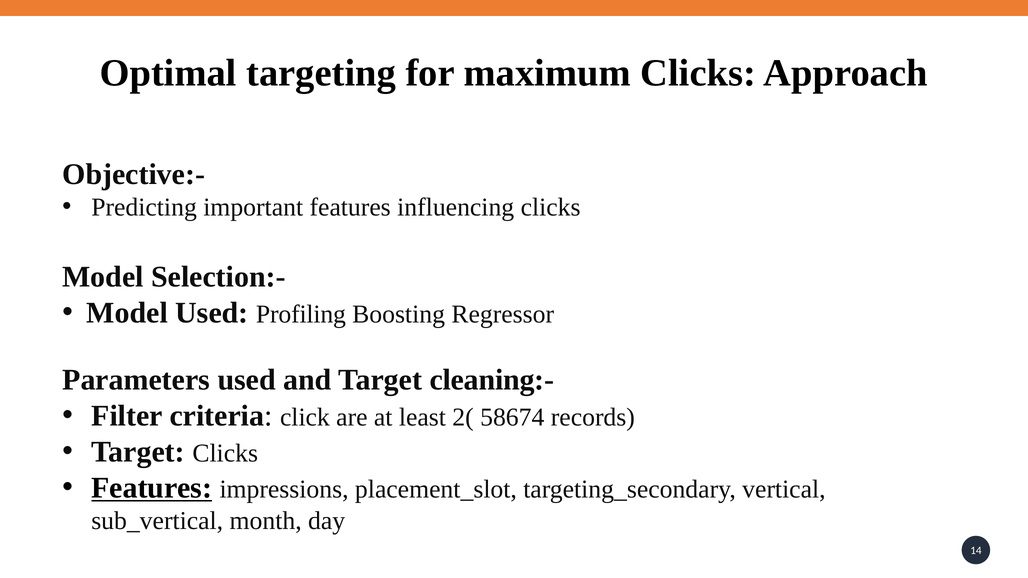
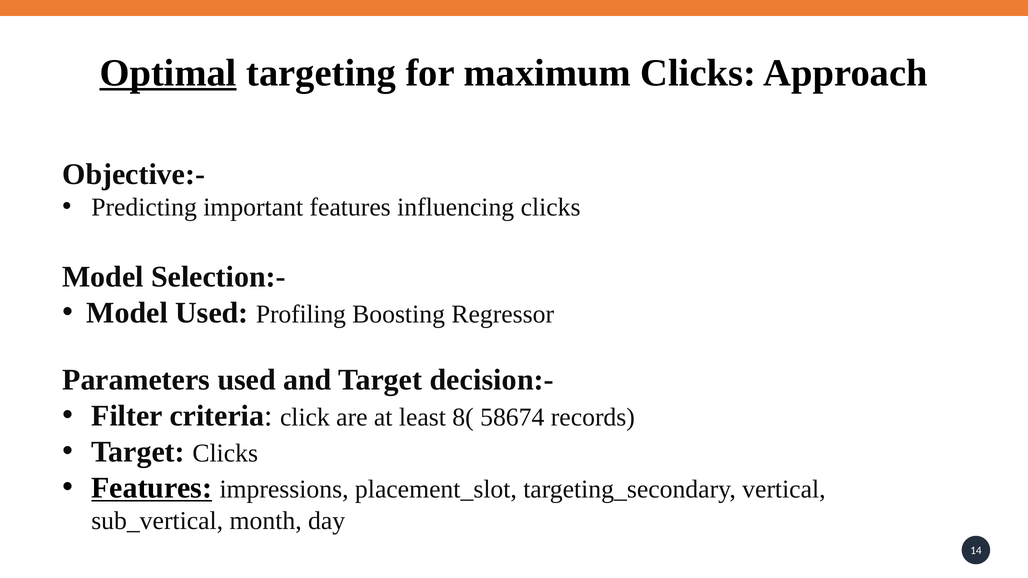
Optimal underline: none -> present (168, 73)
cleaning:-: cleaning:- -> decision:- (492, 380)
2(: 2( -> 8( (463, 417)
